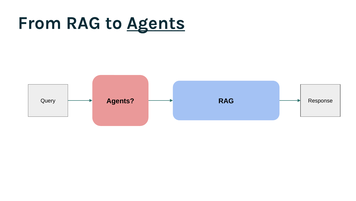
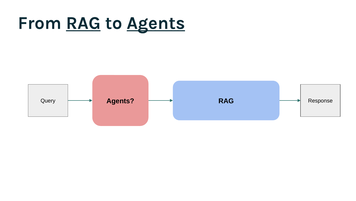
RAG underline: none -> present (83, 23)
